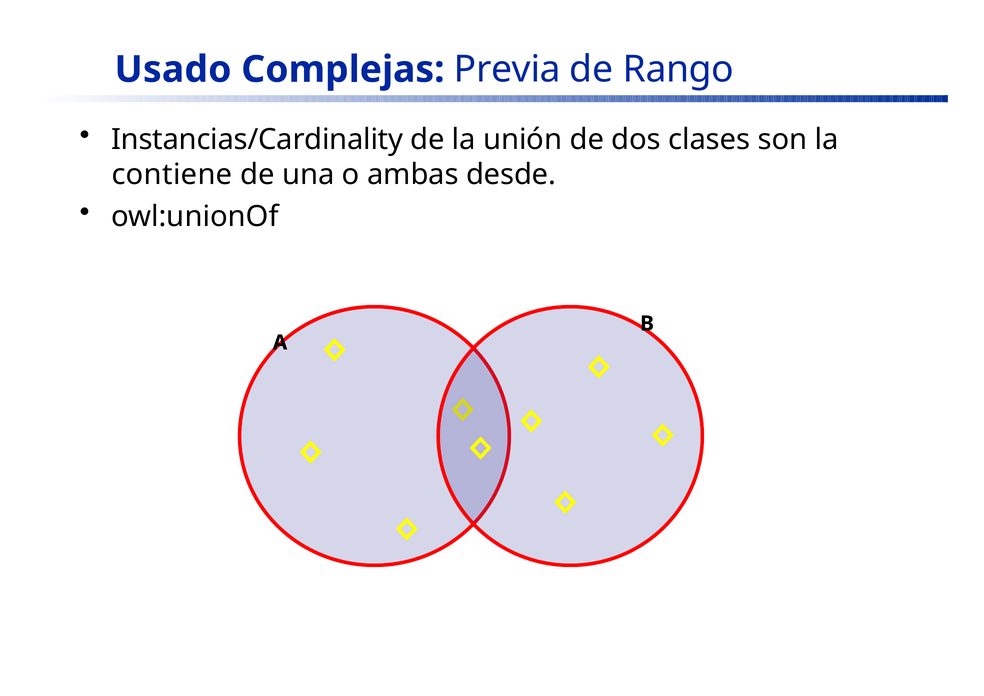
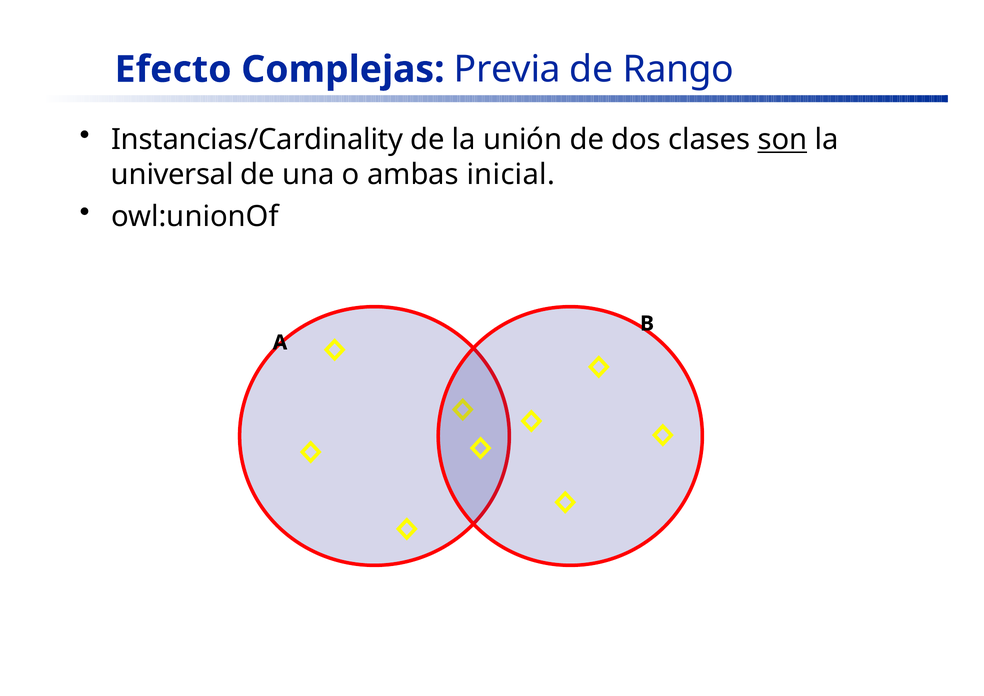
Usado: Usado -> Efecto (173, 69)
son underline: none -> present (782, 140)
contiene: contiene -> universal (172, 175)
desde: desde -> inicial (511, 175)
